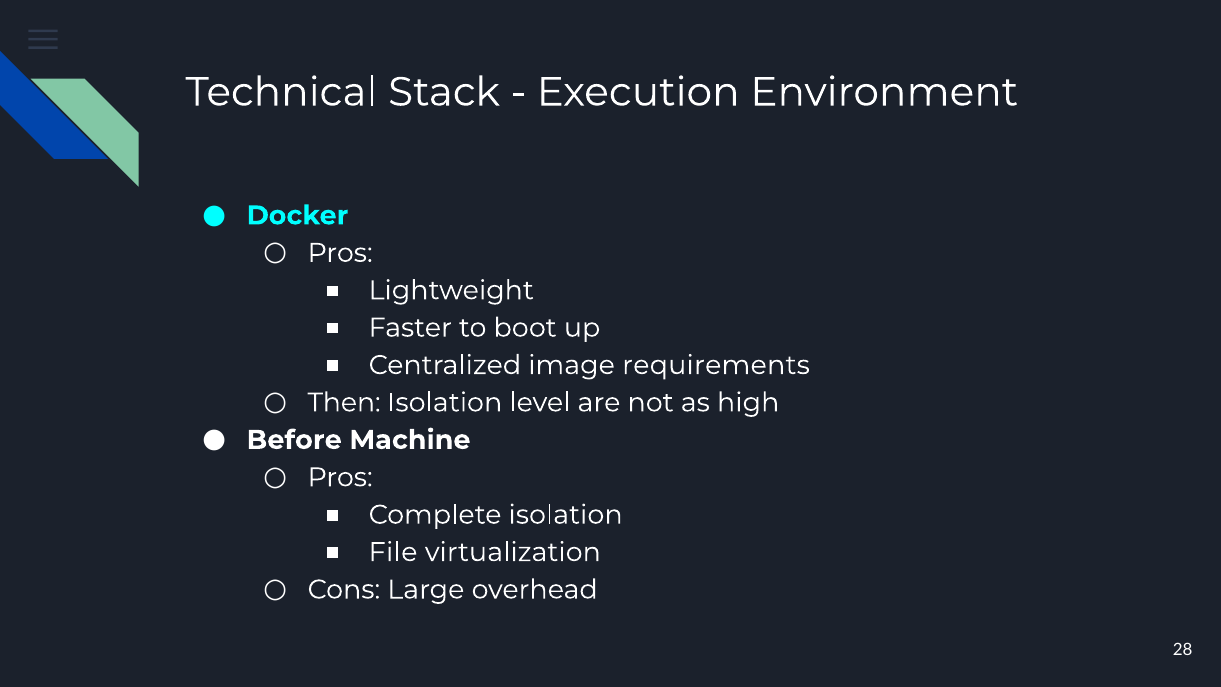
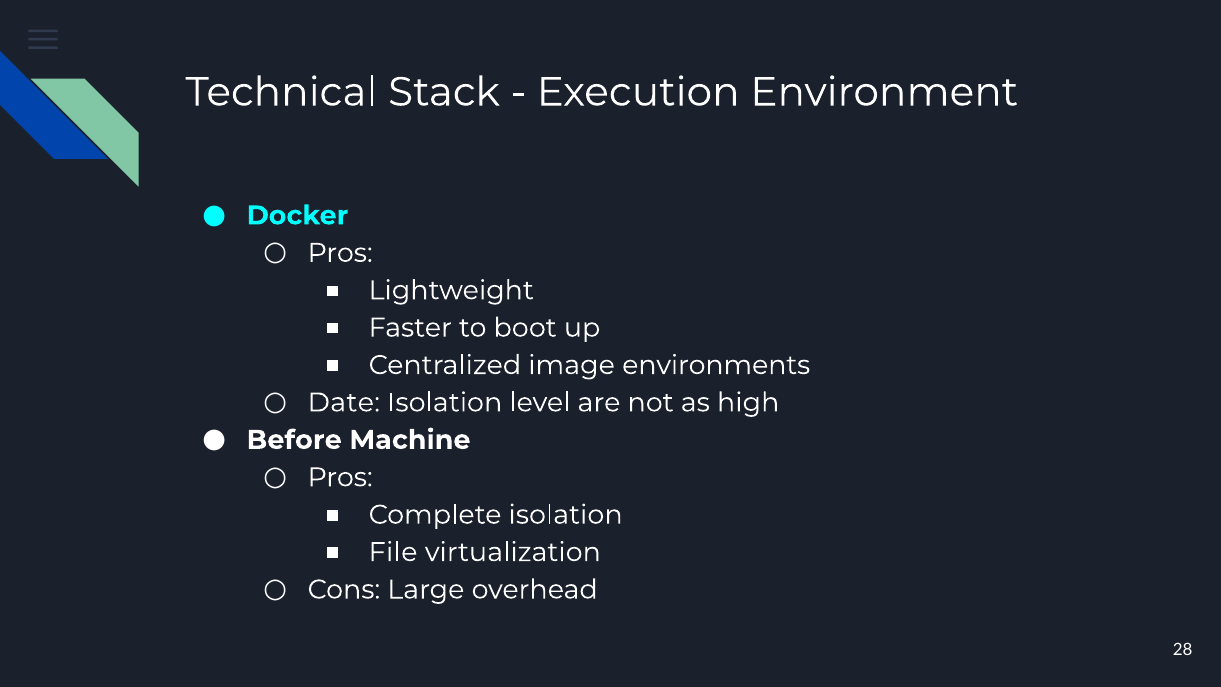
requirements: requirements -> environments (716, 365)
Then: Then -> Date (344, 402)
